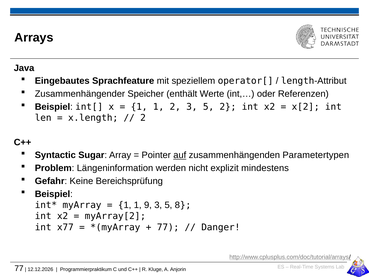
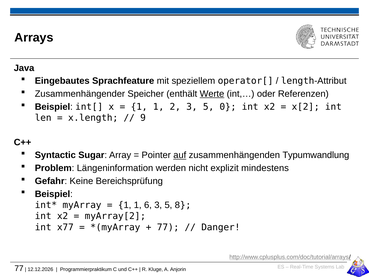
Werte underline: none -> present (212, 94)
5 2: 2 -> 0 (228, 107)
2: 2 -> 9 (143, 118)
Parametertypen: Parametertypen -> Typumwandlung (316, 155)
9: 9 -> 6 (148, 205)
